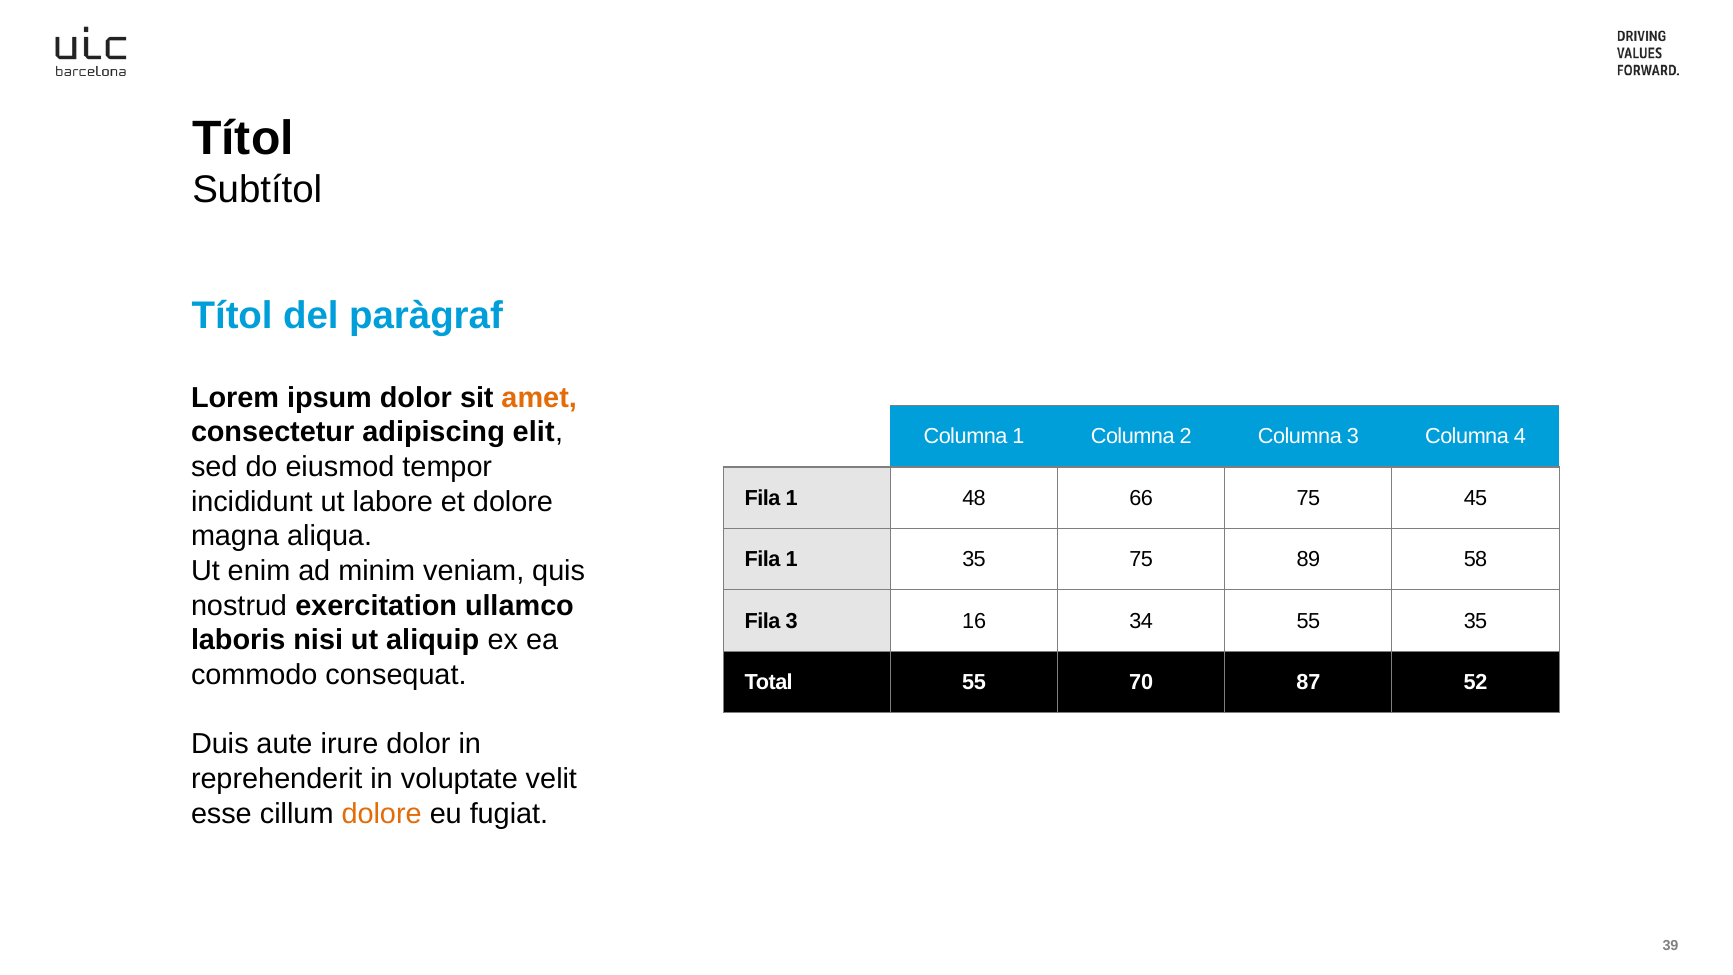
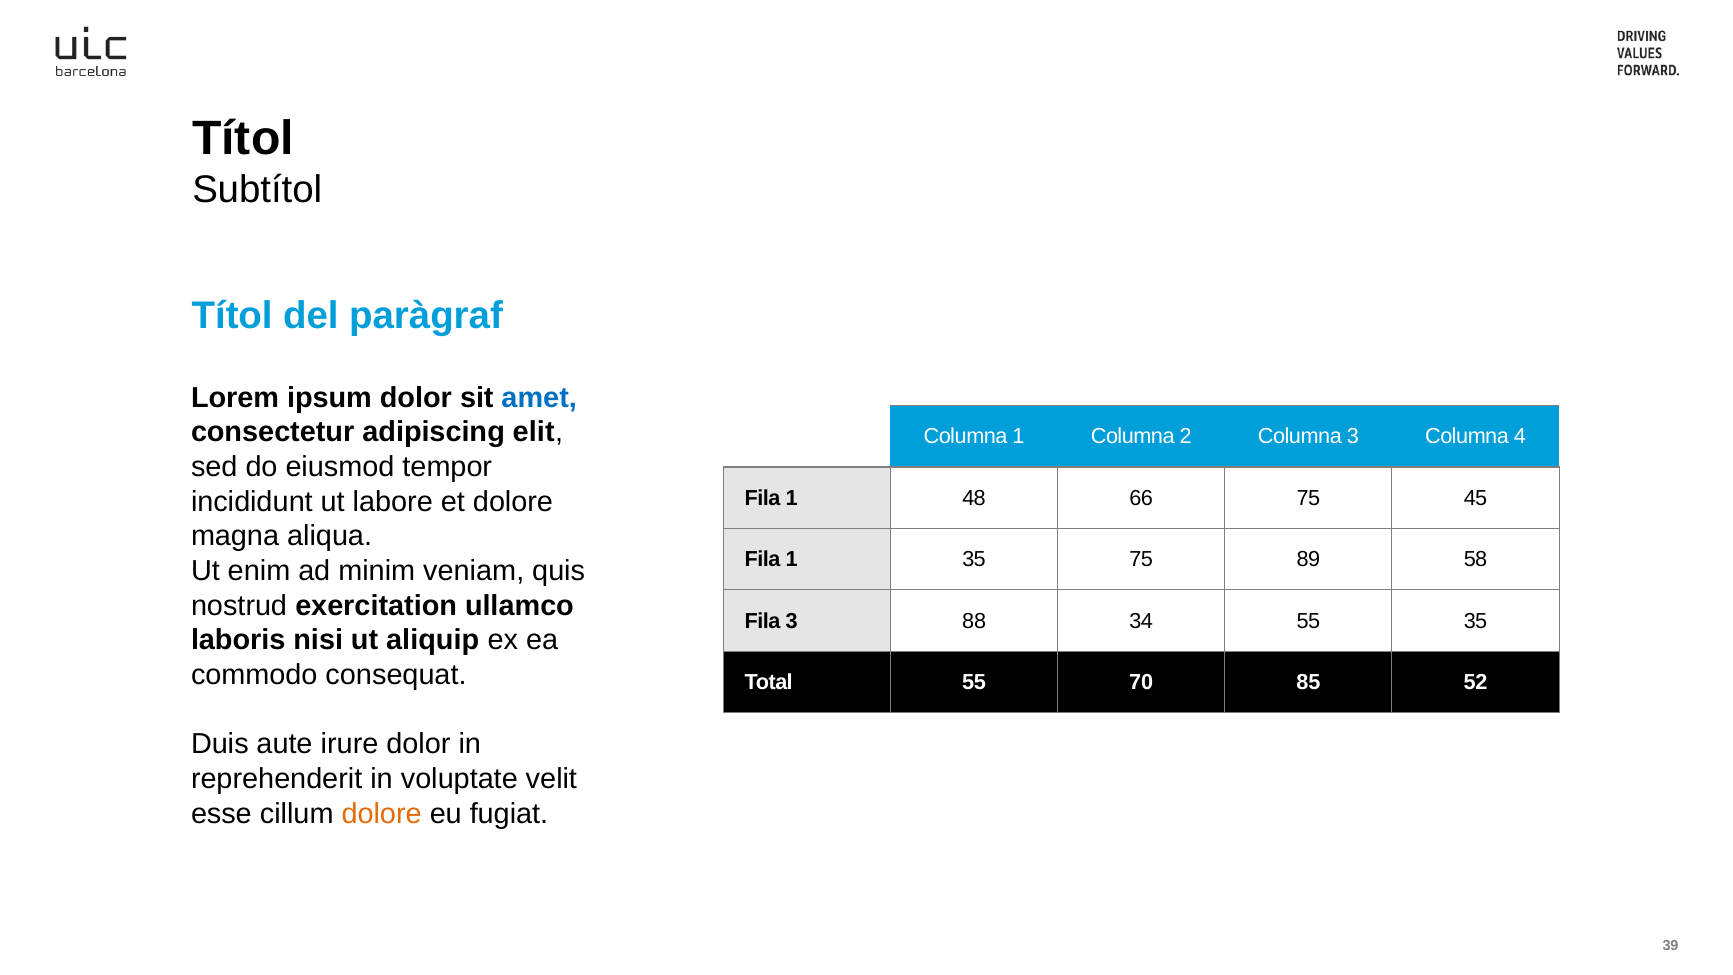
amet colour: orange -> blue (539, 398)
16: 16 -> 88 (974, 621)
87: 87 -> 85 (1308, 682)
